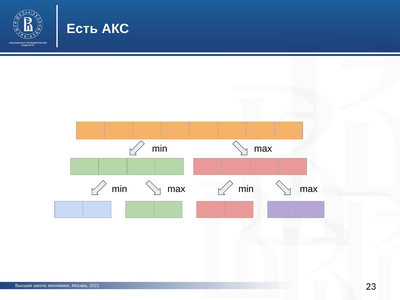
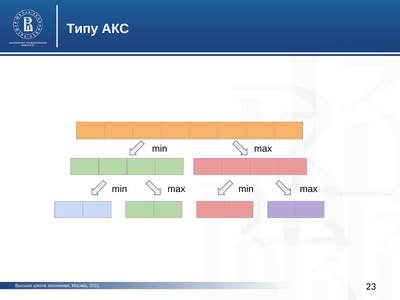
Есть: Есть -> Типу (82, 29)
